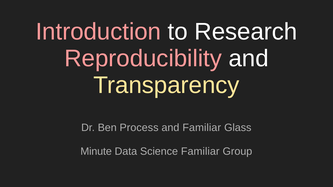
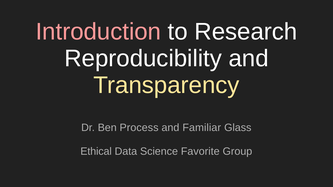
Reproducibility colour: pink -> white (143, 59)
Minute: Minute -> Ethical (96, 152)
Science Familiar: Familiar -> Favorite (200, 152)
